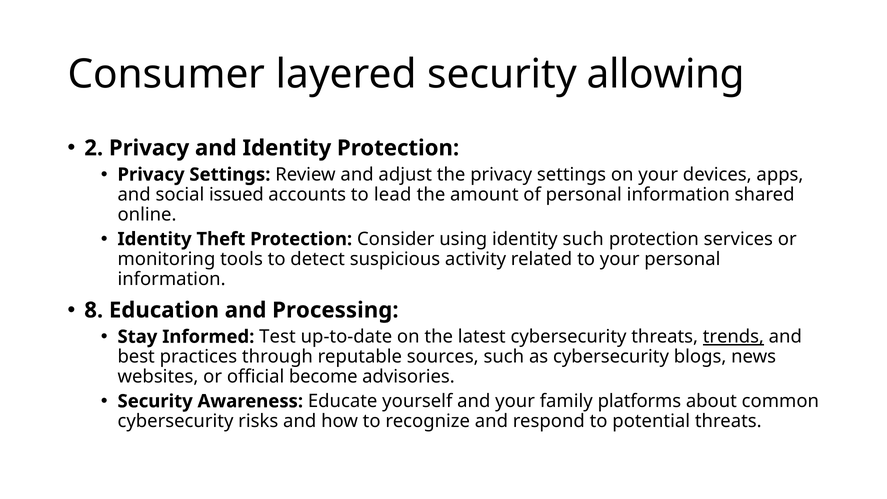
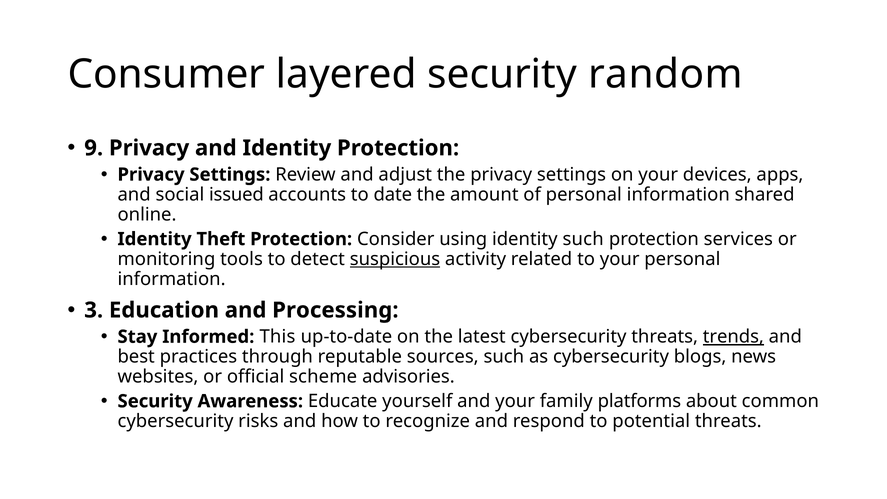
allowing: allowing -> random (665, 75)
2: 2 -> 9 (94, 148)
lead: lead -> date (393, 195)
suspicious underline: none -> present (395, 259)
8: 8 -> 3 (94, 310)
Test: Test -> This (277, 337)
become: become -> scheme (323, 377)
